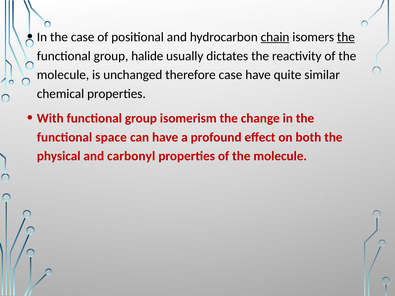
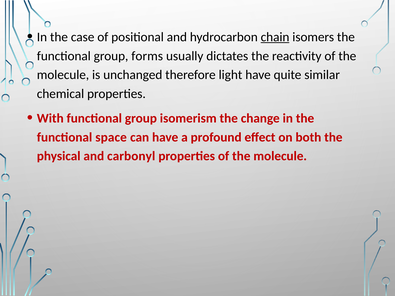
the underline: present -> none (346, 37)
halide: halide -> forms (147, 56)
therefore case: case -> light (230, 75)
